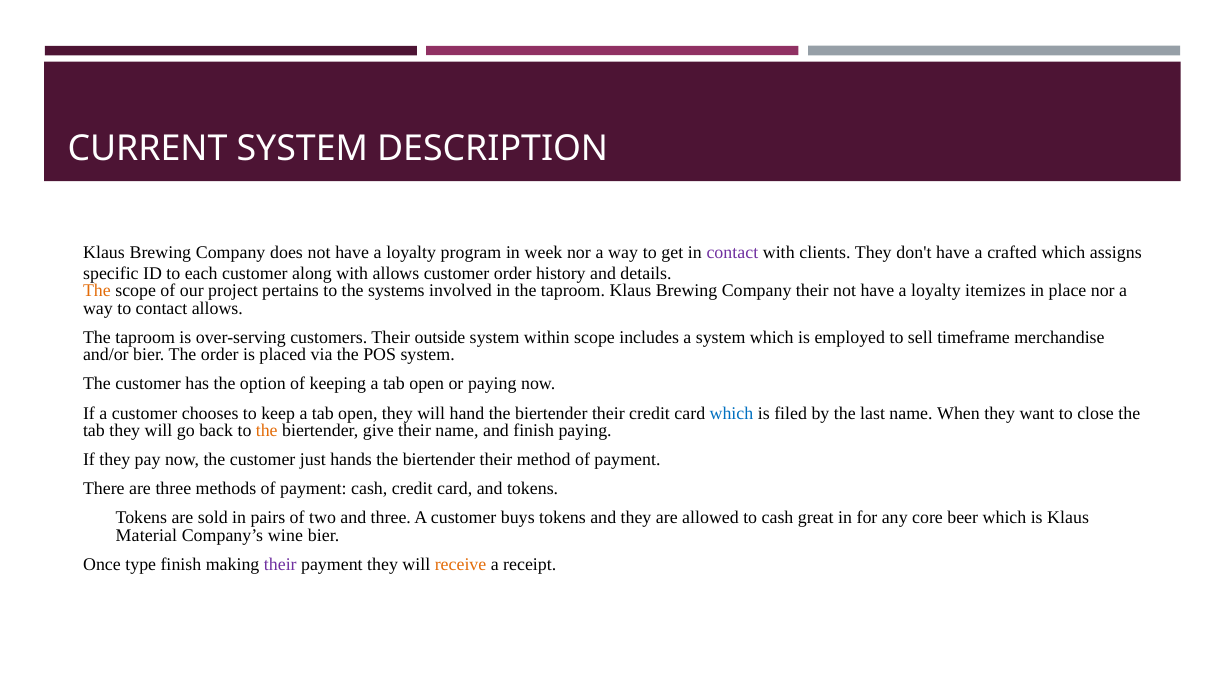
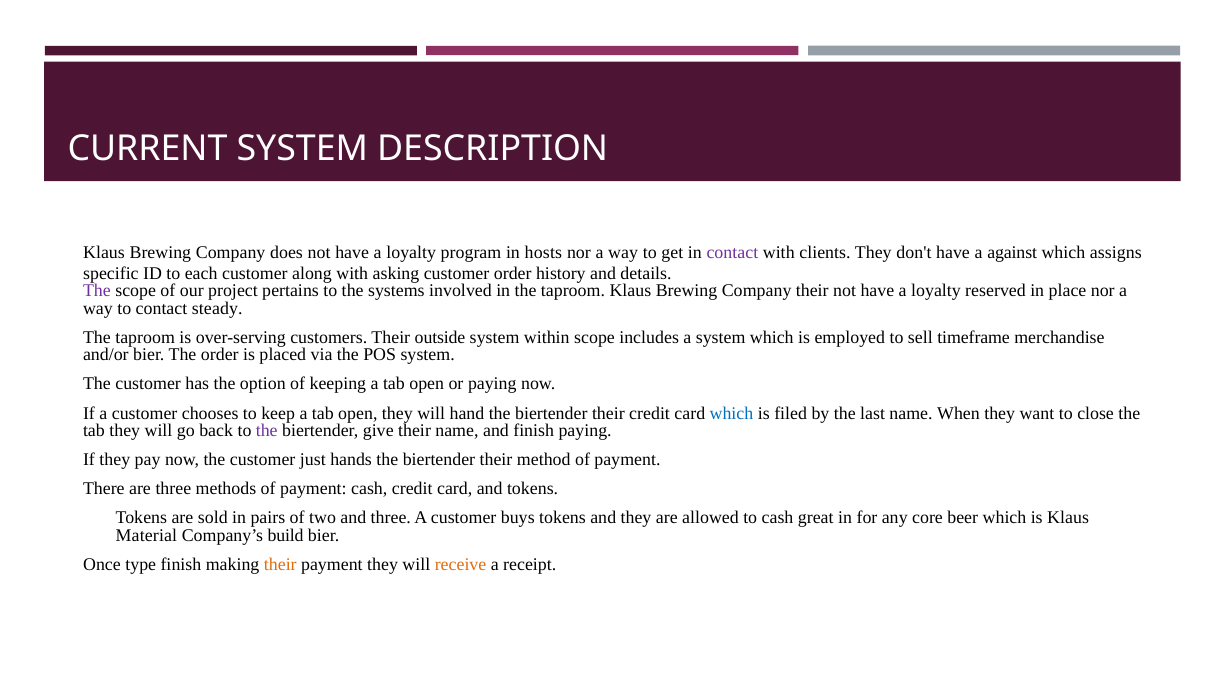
week: week -> hosts (543, 252)
crafted: crafted -> against (1012, 252)
with allows: allows -> asking (396, 274)
The colour: orange -> purple (97, 291)
itemizes: itemizes -> reserved (996, 291)
contact allows: allows -> steady (217, 308)
the colour: orange -> purple (267, 431)
wine: wine -> build (286, 535)
their colour: purple -> orange (280, 565)
